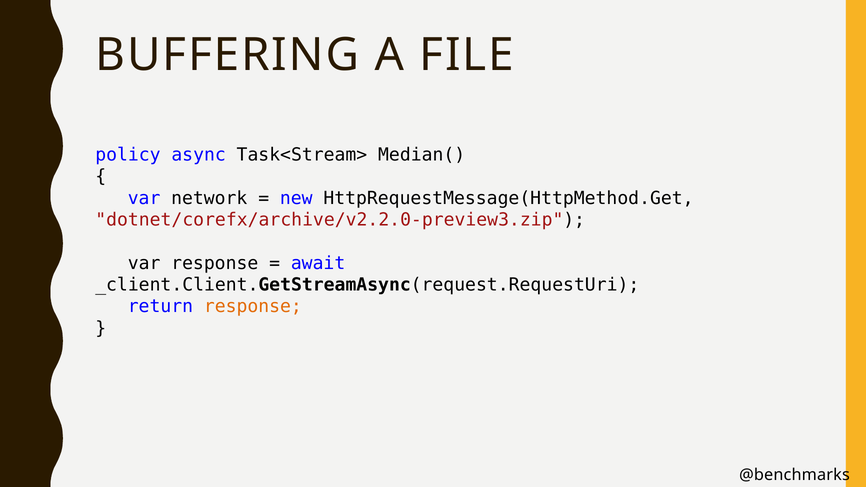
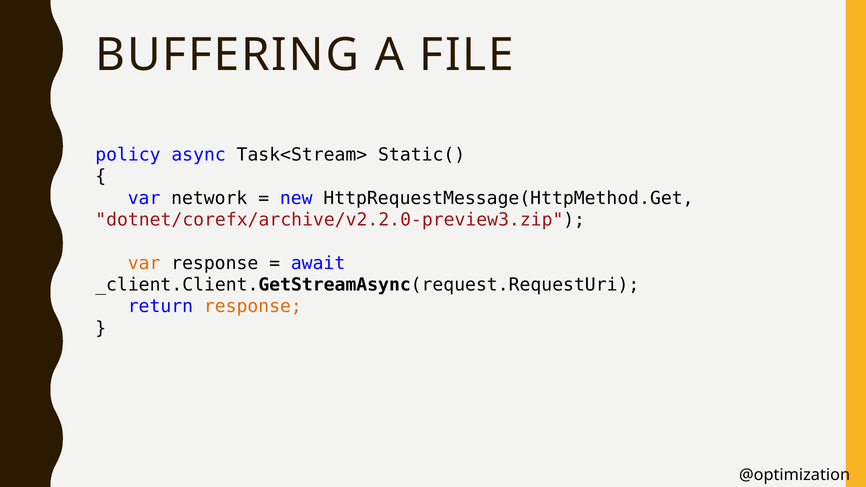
Median(: Median( -> Static( (422, 155)
var colour: black -> orange (144, 263)
@benchmarks: @benchmarks -> @optimization (795, 475)
